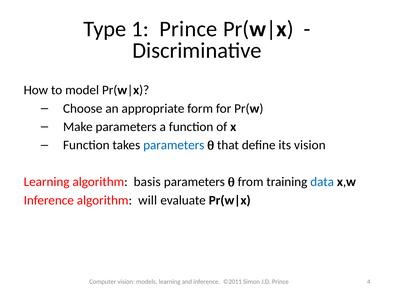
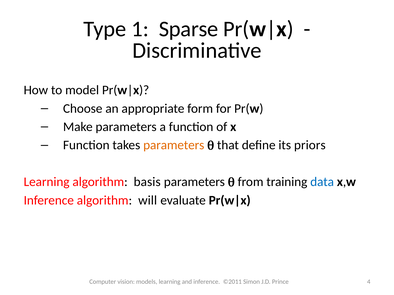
1 Prince: Prince -> Sparse (189, 29)
parameters colour: blue -> orange (174, 145)
its vision: vision -> priors (310, 145)
